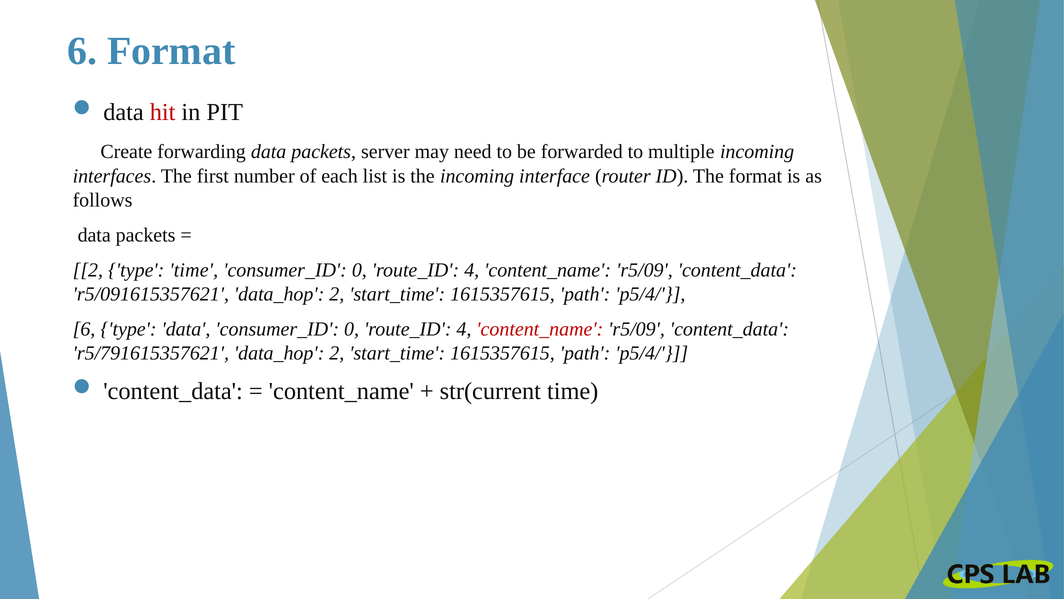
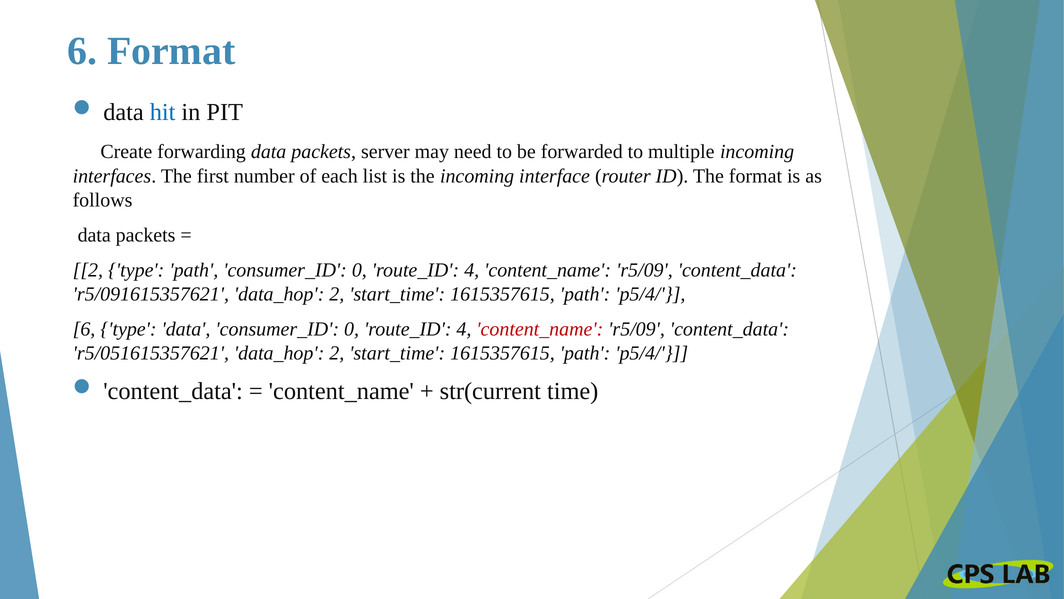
hit colour: red -> blue (163, 112)
type time: time -> path (194, 270)
r5/791615357621: r5/791615357621 -> r5/051615357621 (151, 353)
